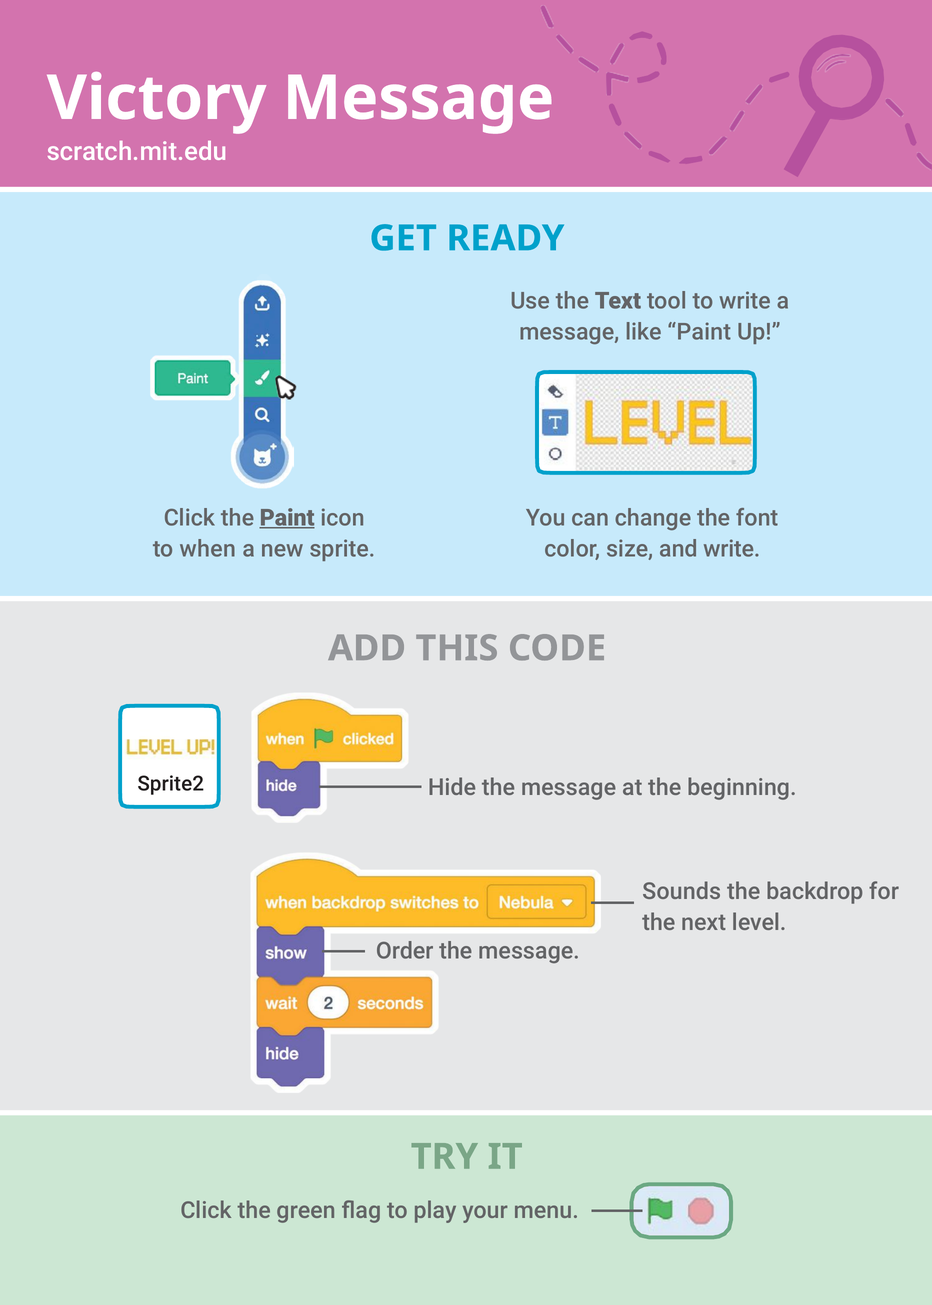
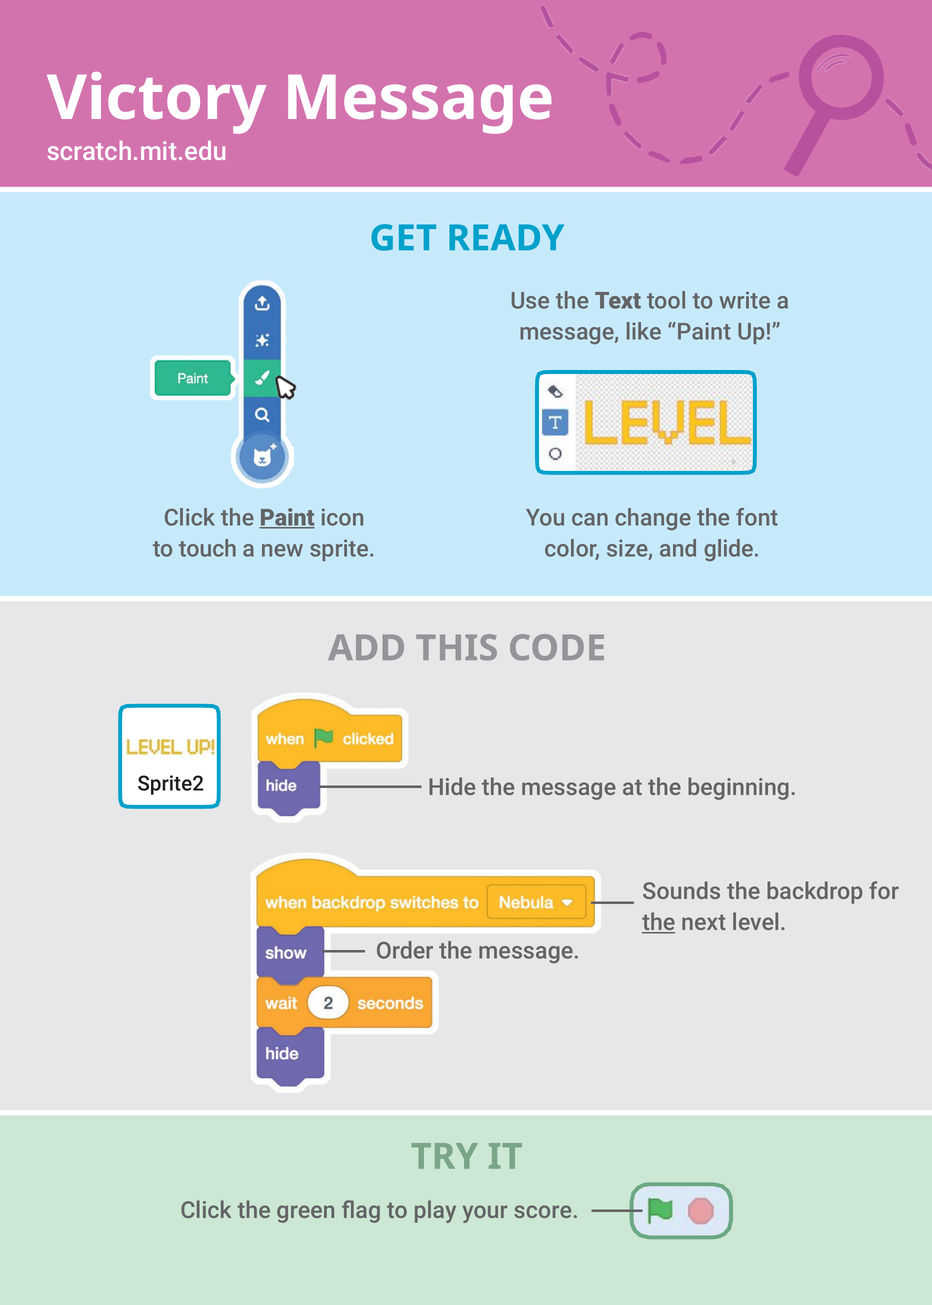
when: when -> touch (208, 549)
and write: write -> glide (732, 549)
the underline: none -> present (659, 923)
menu: menu -> score (546, 1211)
